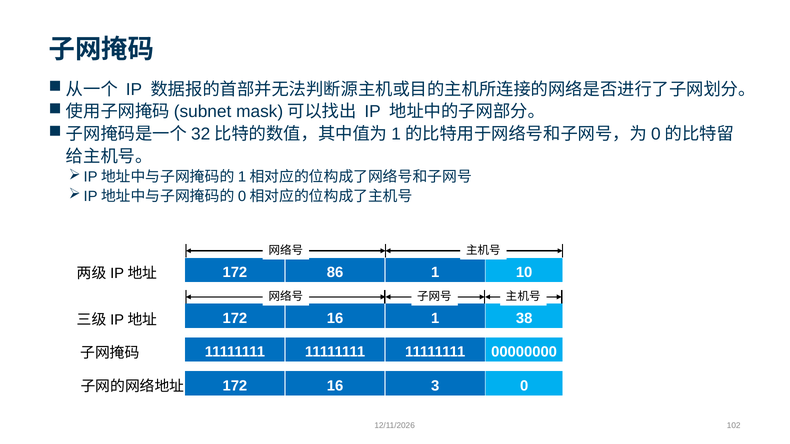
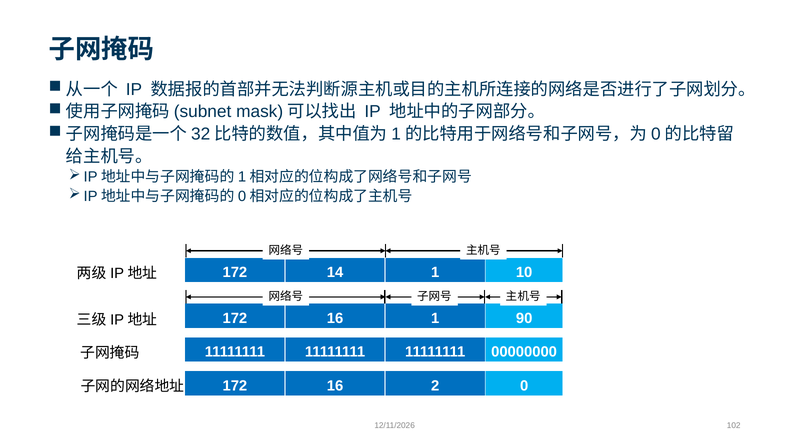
86: 86 -> 14 (335, 273)
38: 38 -> 90 (524, 318)
3: 3 -> 2 (435, 386)
